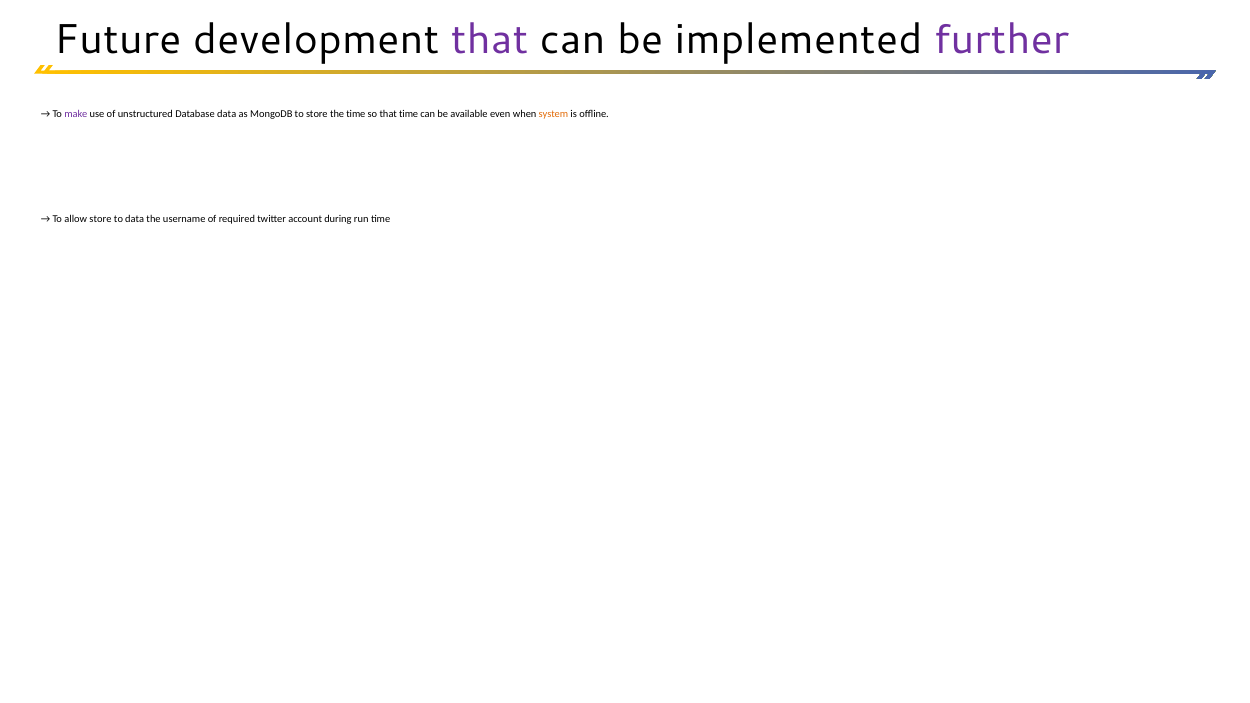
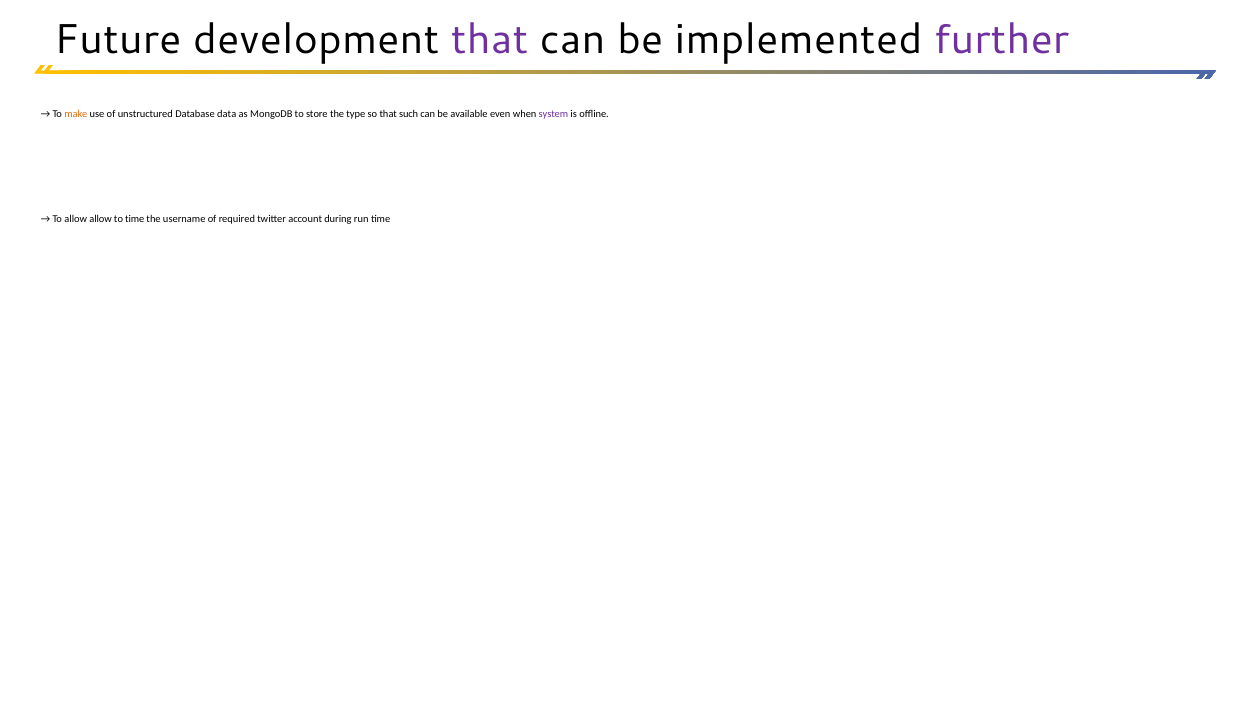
make colour: purple -> orange (76, 114)
the time: time -> type (356, 114)
that time: time -> such (409, 114)
system colour: orange -> purple (553, 114)
allow store: store -> allow (101, 219)
to data: data -> time (135, 219)
